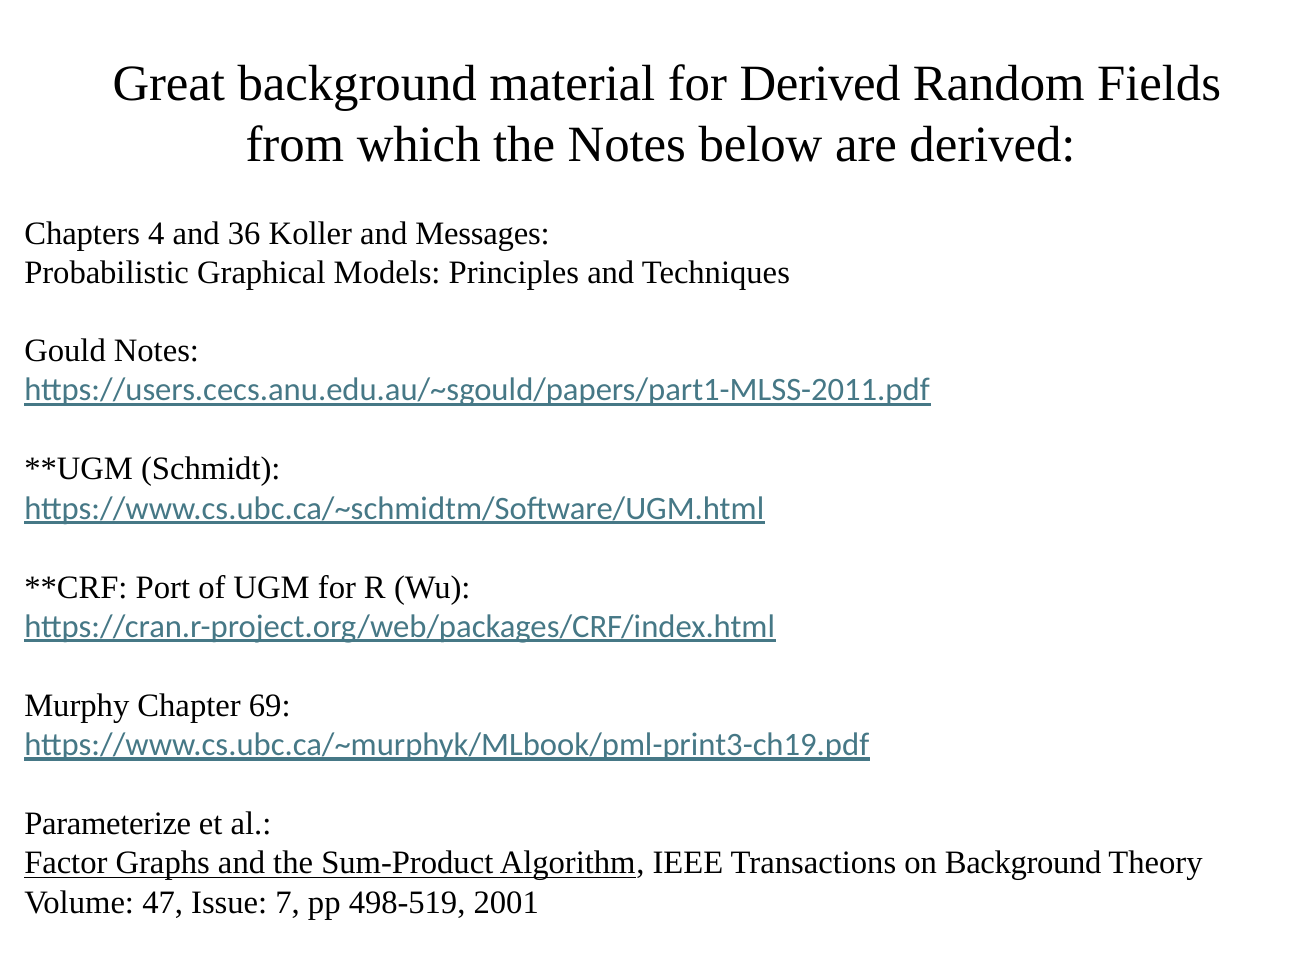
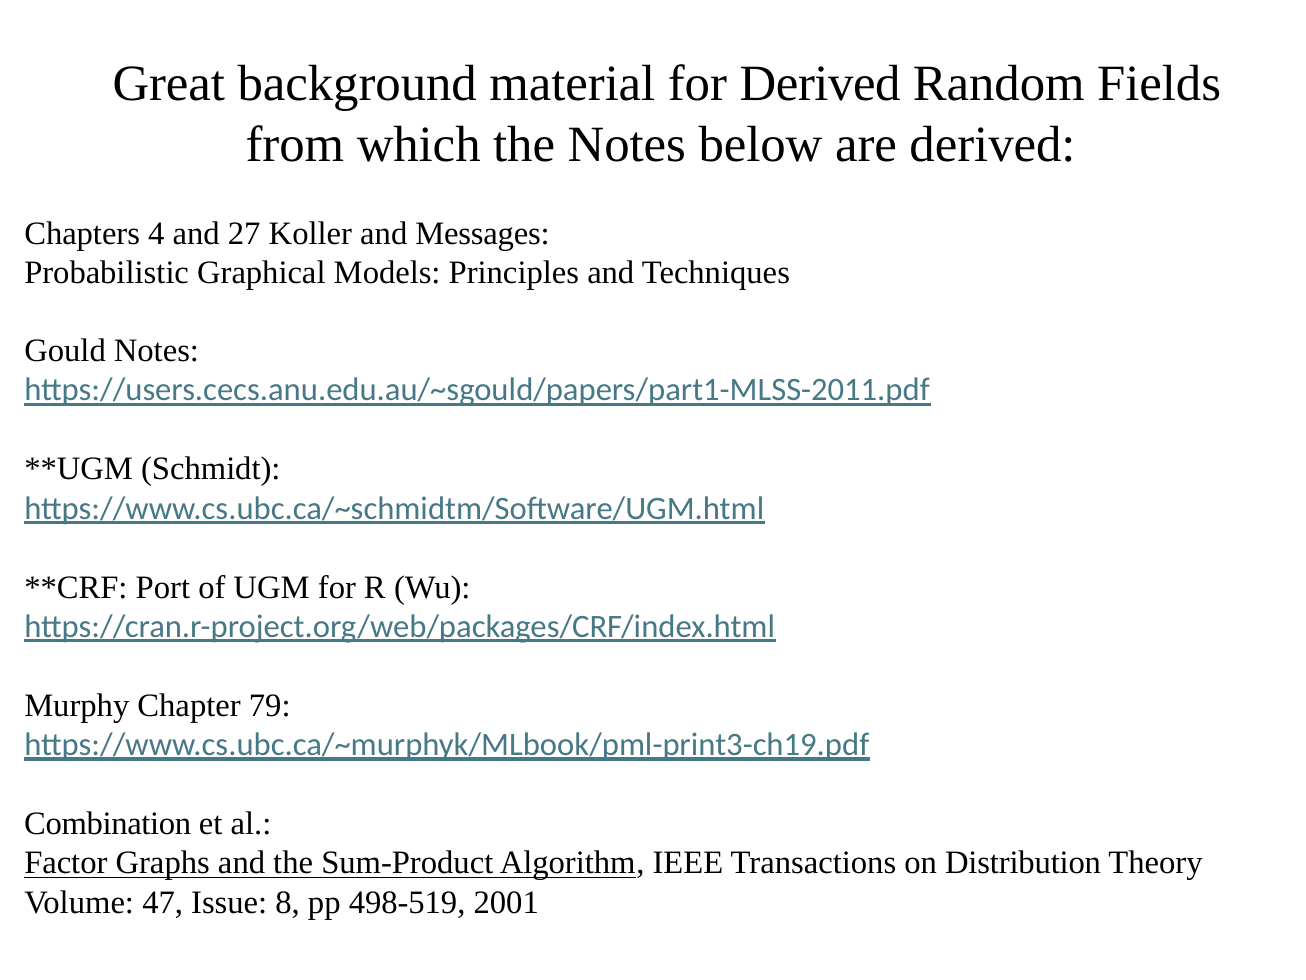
36: 36 -> 27 (244, 233)
69: 69 -> 79 (270, 705)
Parameterize: Parameterize -> Combination (108, 824)
on Background: Background -> Distribution (1023, 863)
7: 7 -> 8 (288, 902)
